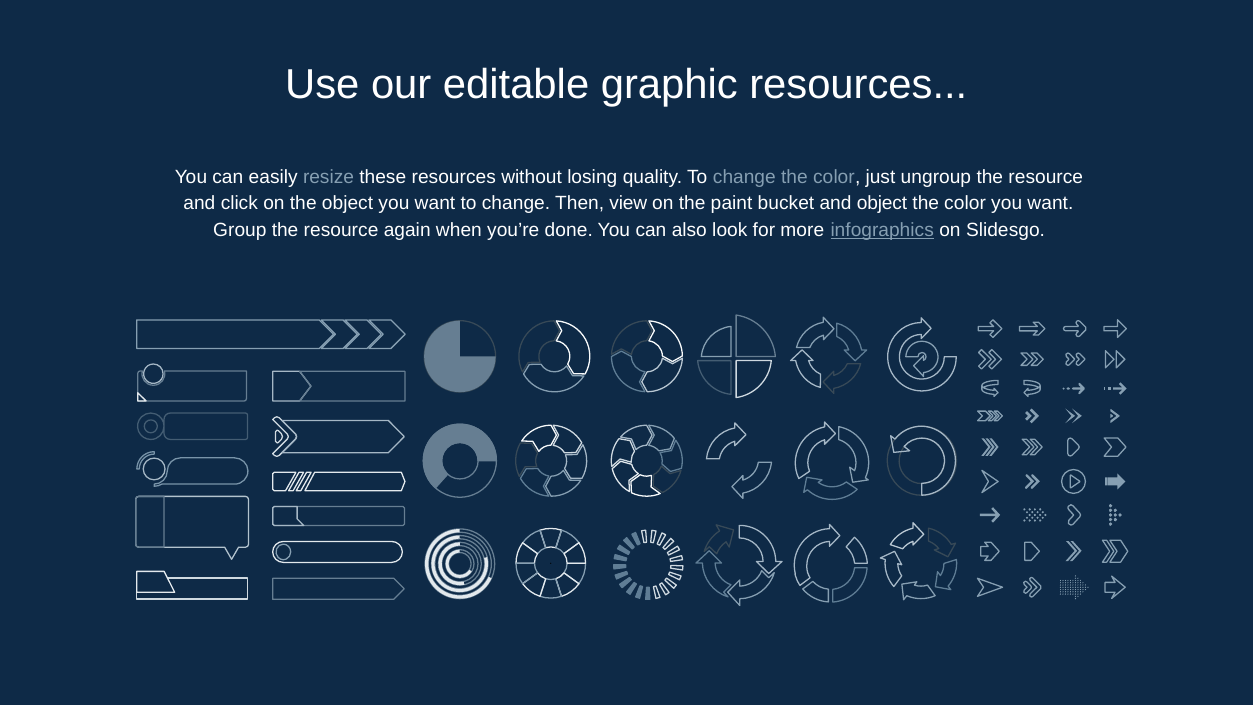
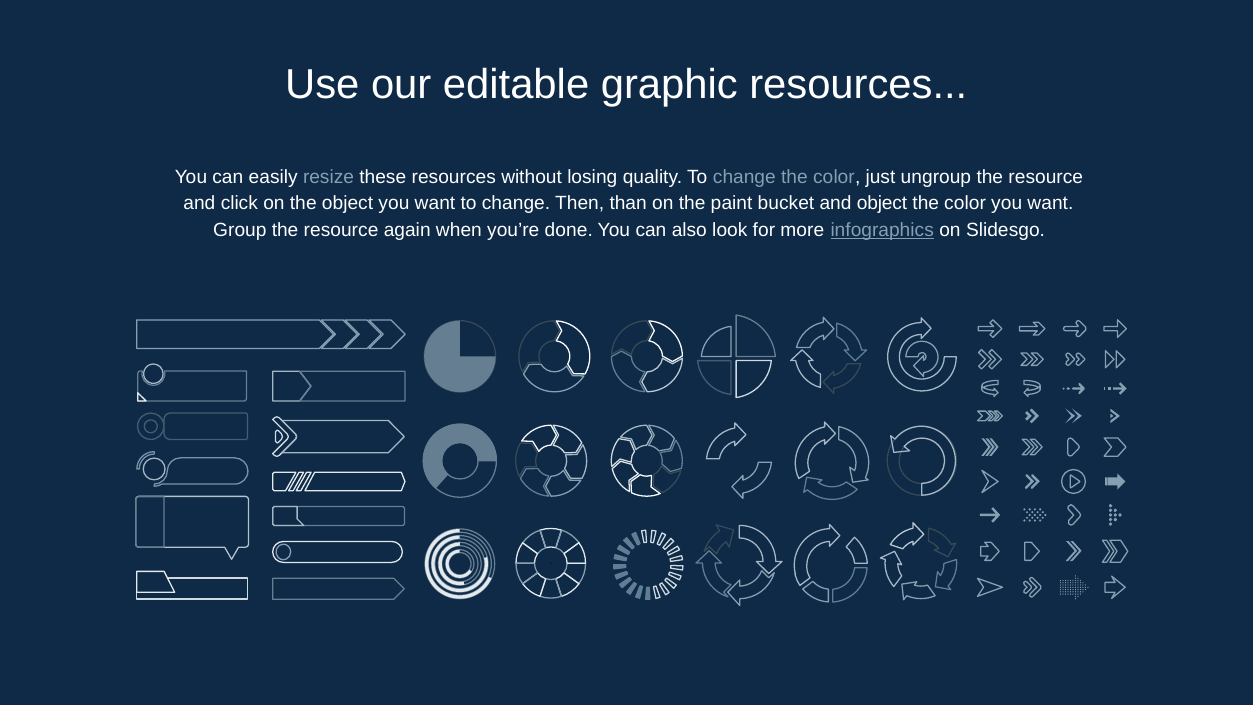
view: view -> than (628, 203)
